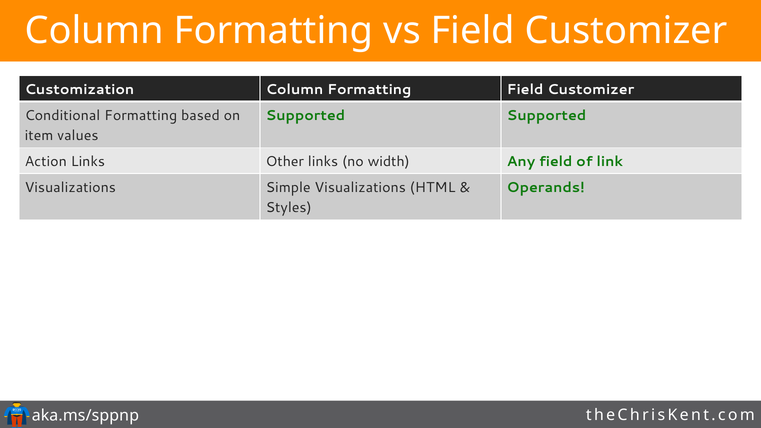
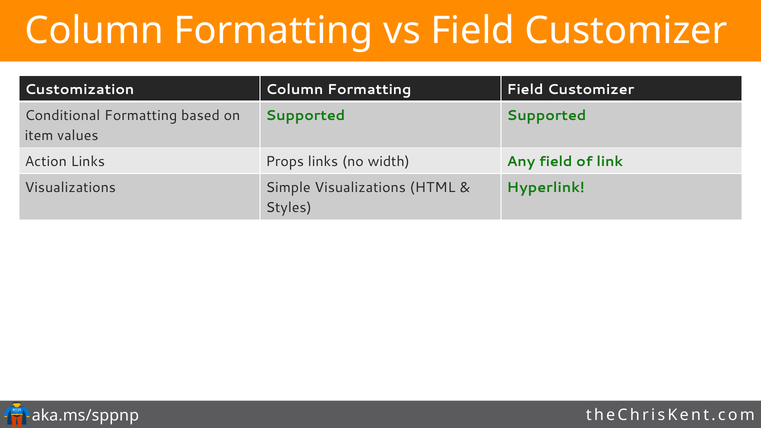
Other: Other -> Props (285, 161)
Operands: Operands -> Hyperlink (546, 187)
